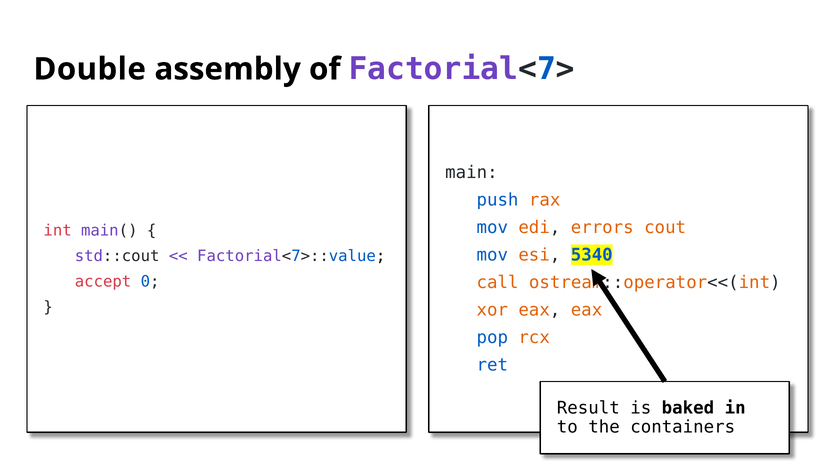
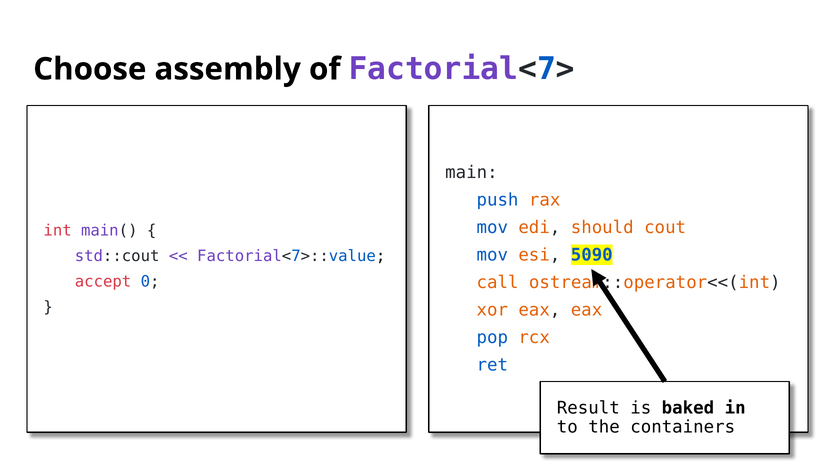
Double: Double -> Choose (90, 69)
errors: errors -> should (602, 228)
5340: 5340 -> 5090 (592, 255)
